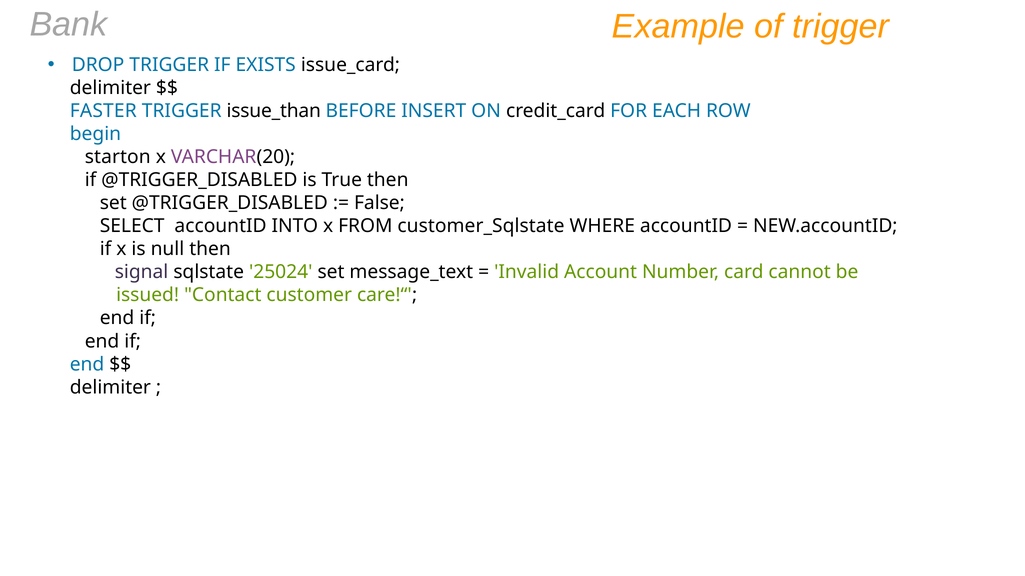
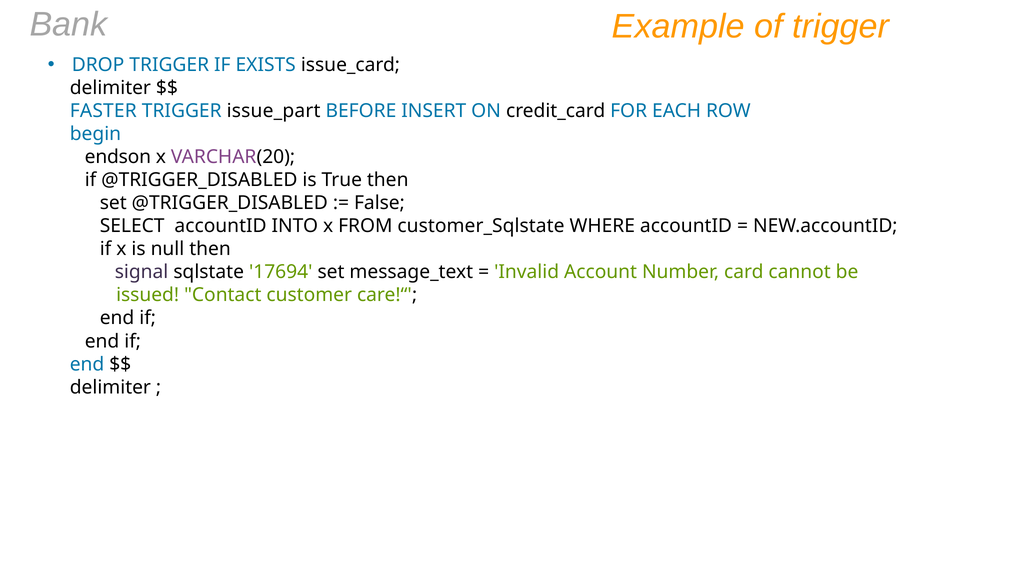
issue_than: issue_than -> issue_part (274, 111)
starton: starton -> endson (118, 157)
25024: 25024 -> 17694 (281, 272)
